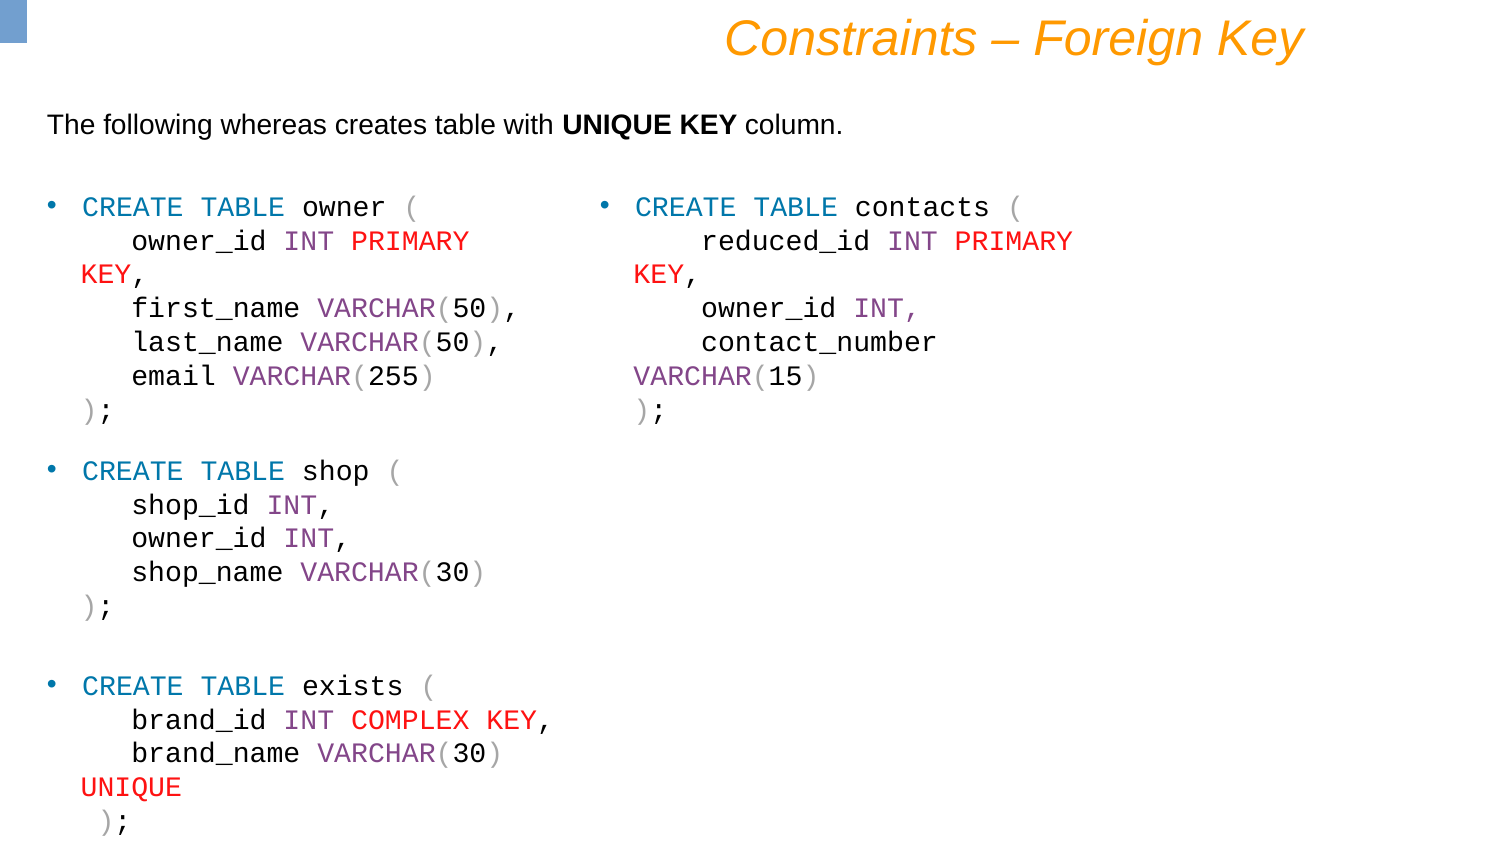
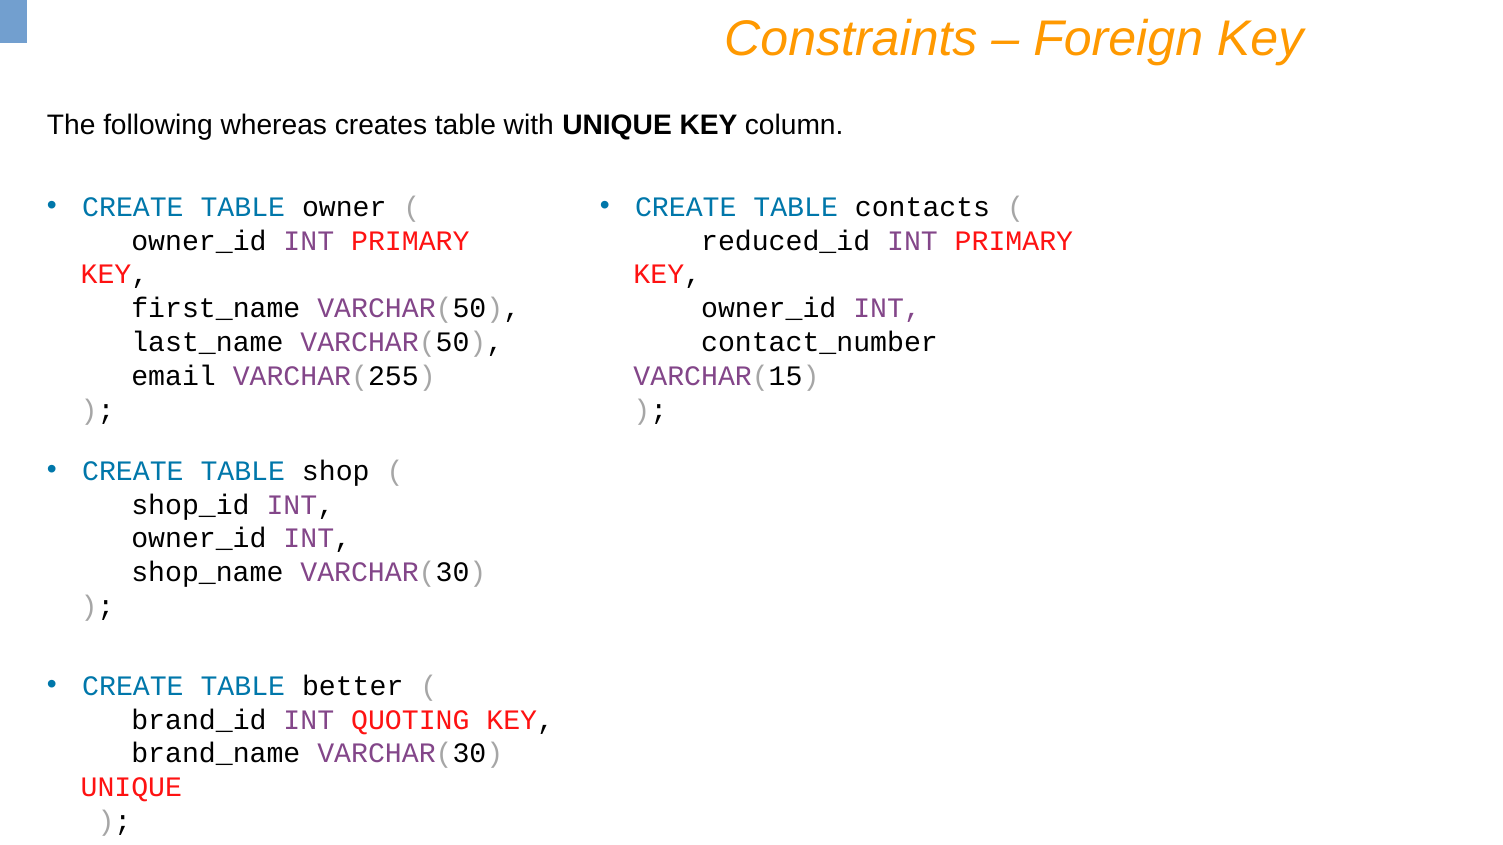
exists: exists -> better (353, 686)
COMPLEX: COMPLEX -> QUOTING (410, 720)
